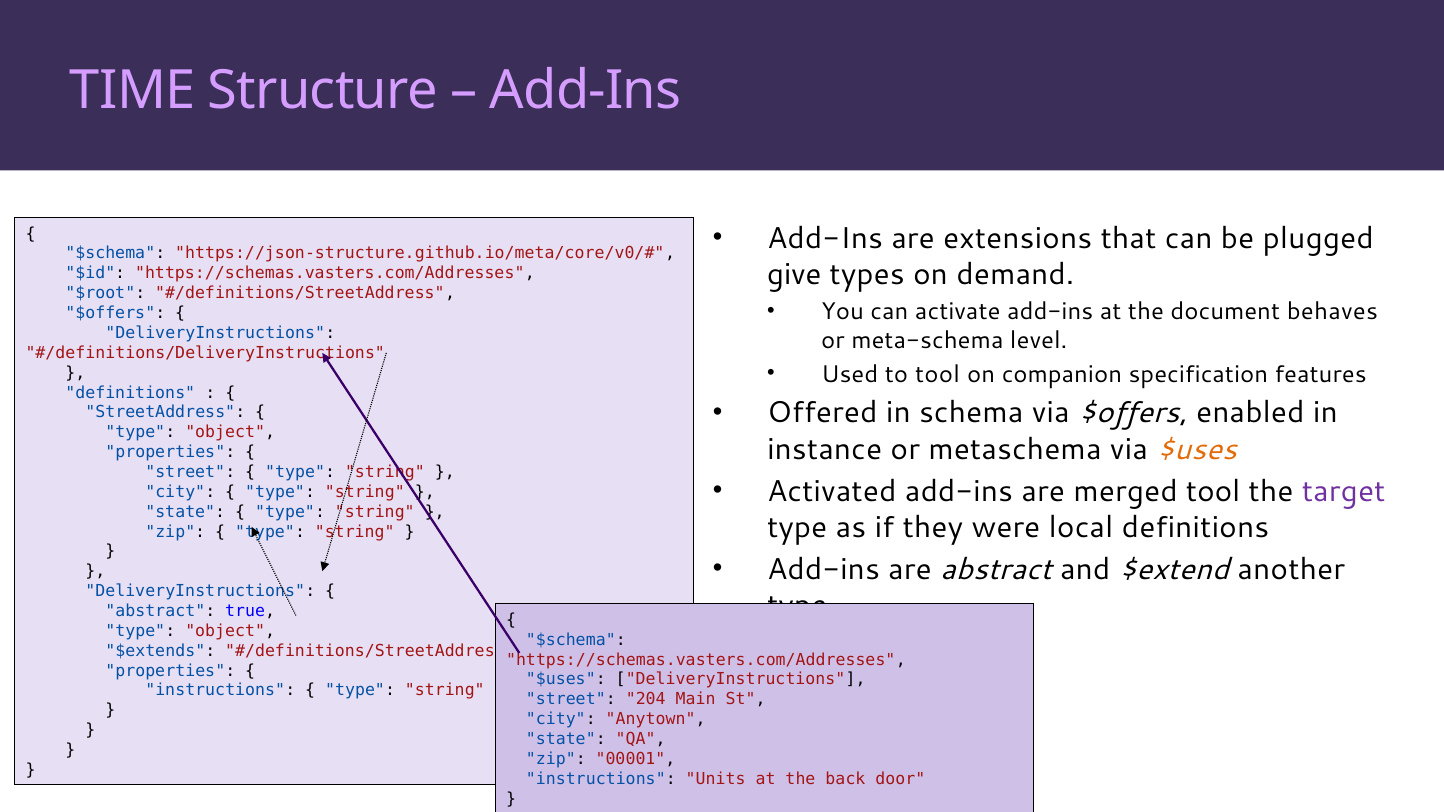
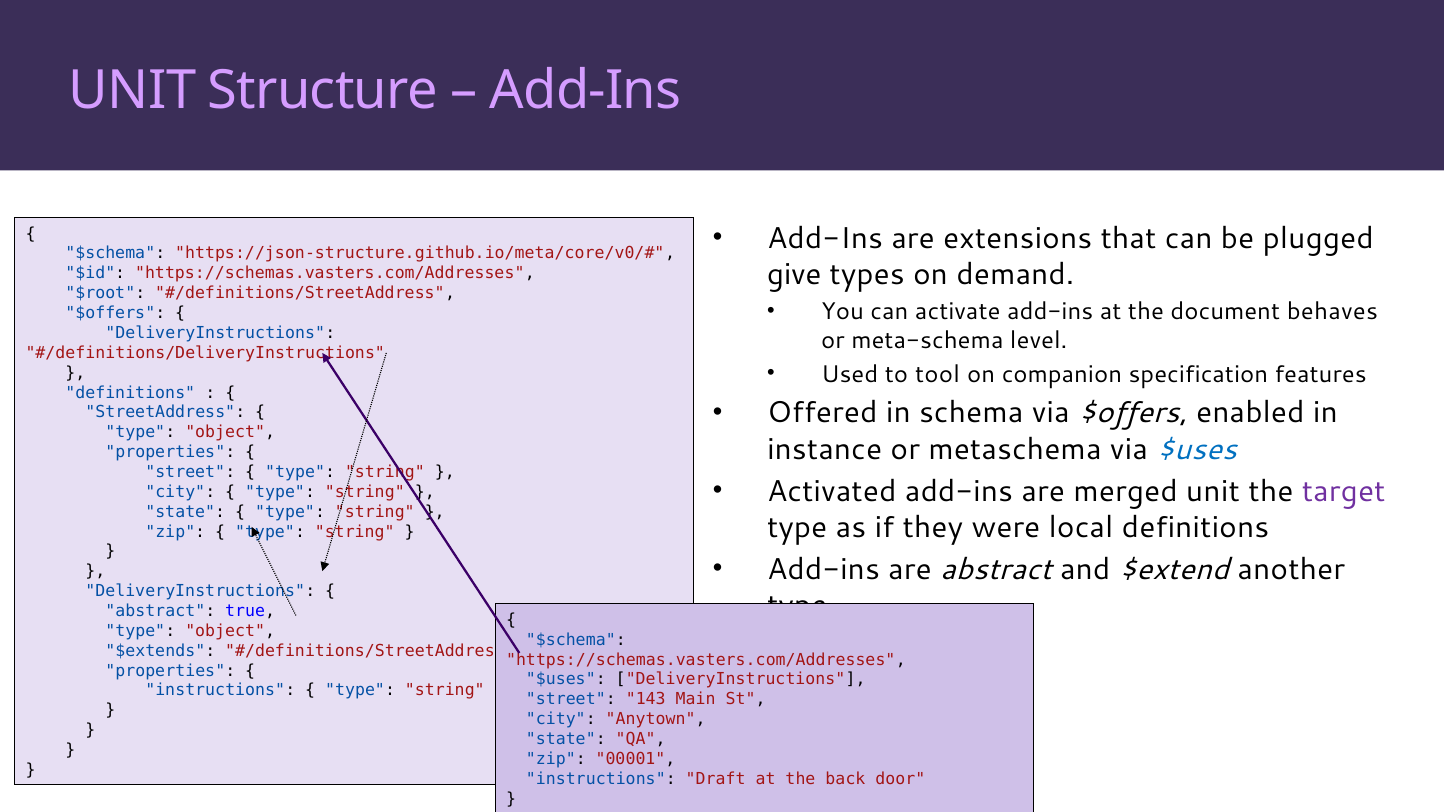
TIME: TIME -> UNIT (133, 91)
$uses colour: orange -> blue (1197, 449)
merged tool: tool -> unit (1213, 491)
204: 204 -> 143 (646, 700)
Units: Units -> Draft (716, 779)
